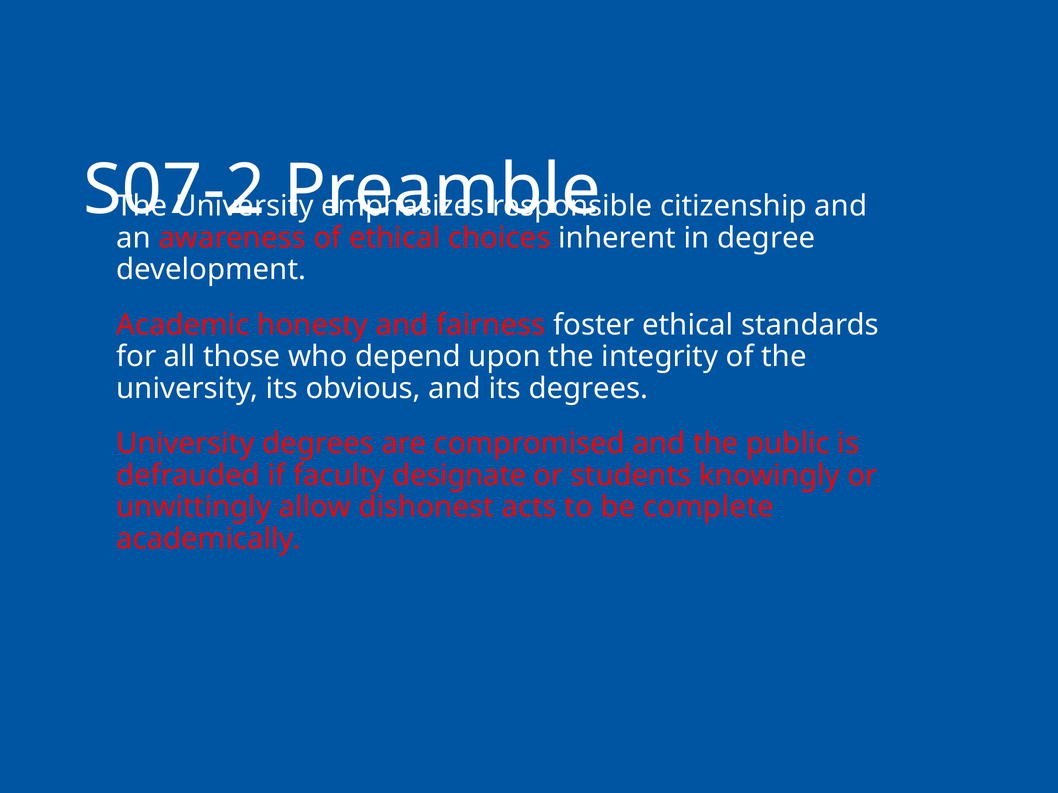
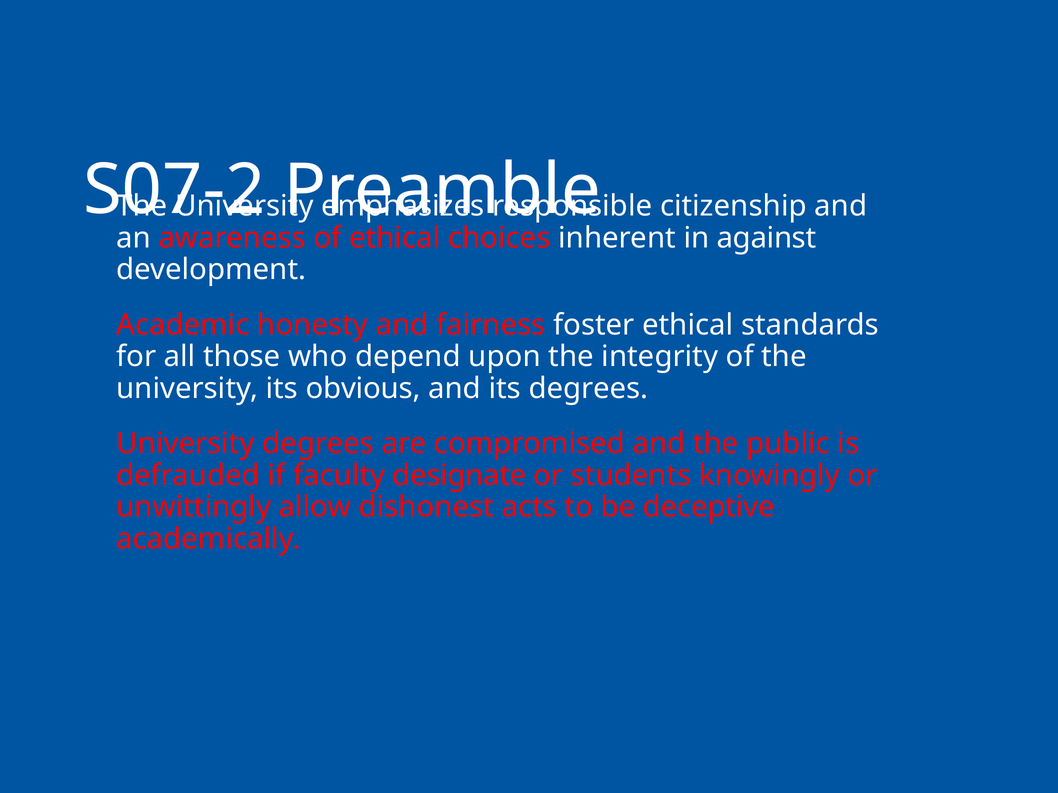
degree: degree -> against (766, 238)
complete: complete -> deceptive (709, 508)
